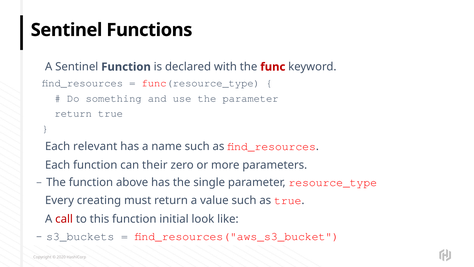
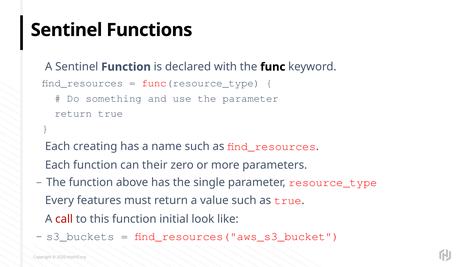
func colour: red -> black (273, 67)
relevant: relevant -> creating (95, 146)
creating: creating -> features (99, 200)
